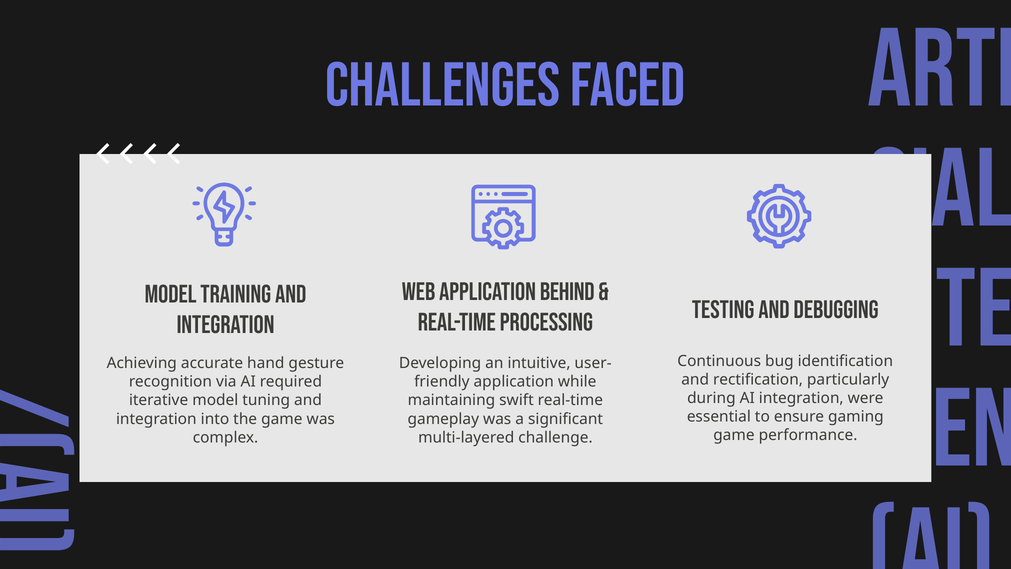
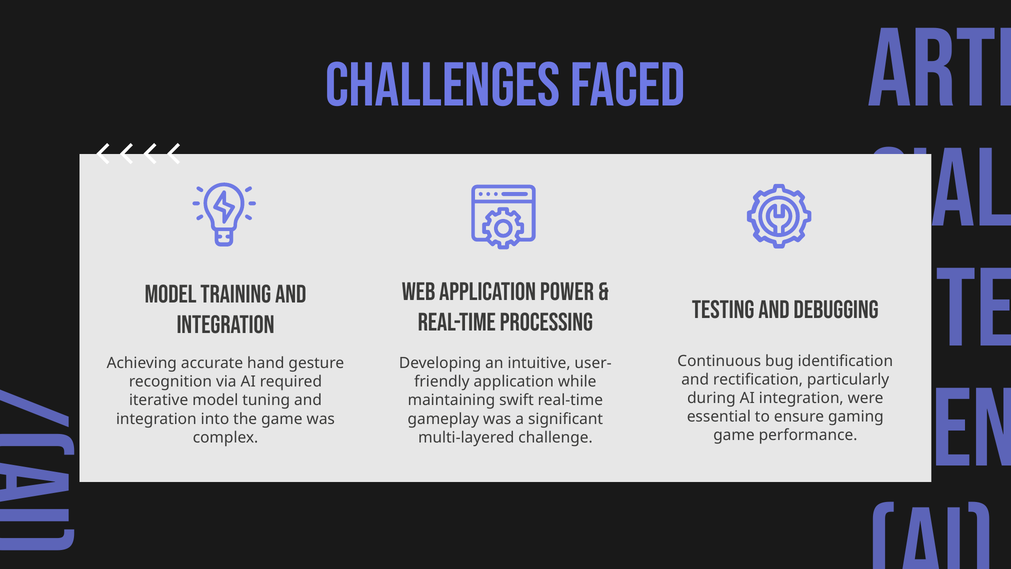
Behind: Behind -> Power (567, 292)
